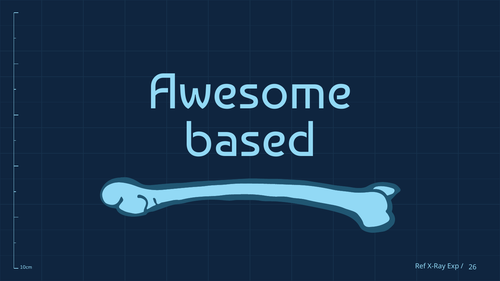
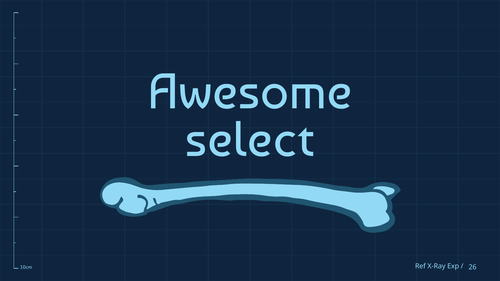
based: based -> select (250, 140)
